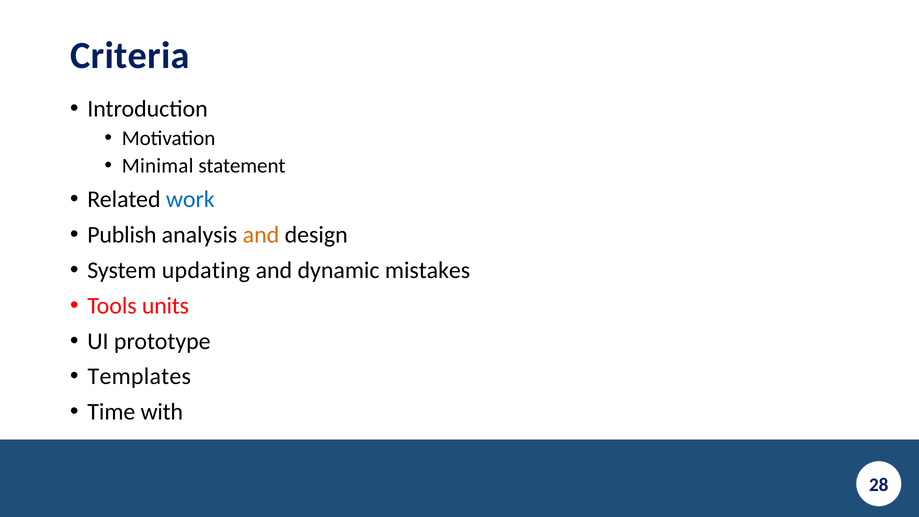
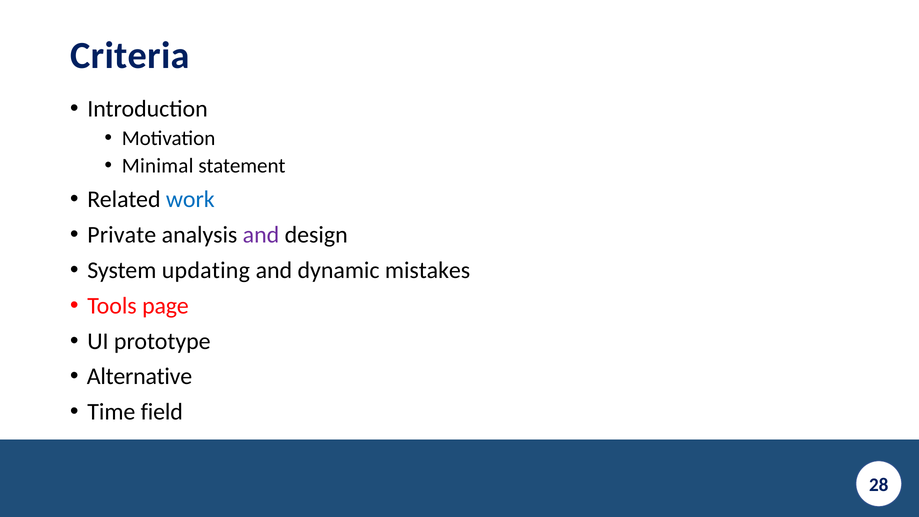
Publish: Publish -> Private (122, 235)
and colour: orange -> purple (261, 235)
units: units -> page (165, 306)
Templates: Templates -> Alternative (140, 376)
with: with -> field (162, 412)
